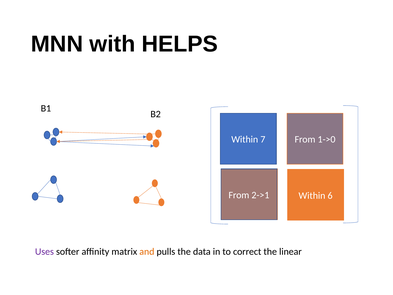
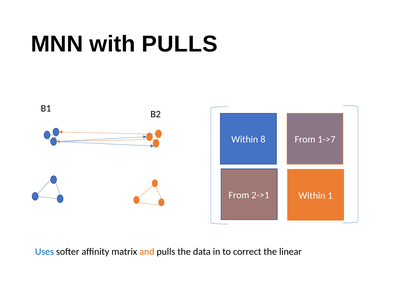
with HELPS: HELPS -> PULLS (180, 44)
7: 7 -> 8 (263, 139)
1->0: 1->0 -> 1->7 (327, 139)
6: 6 -> 1 (330, 195)
Uses colour: purple -> blue (44, 251)
